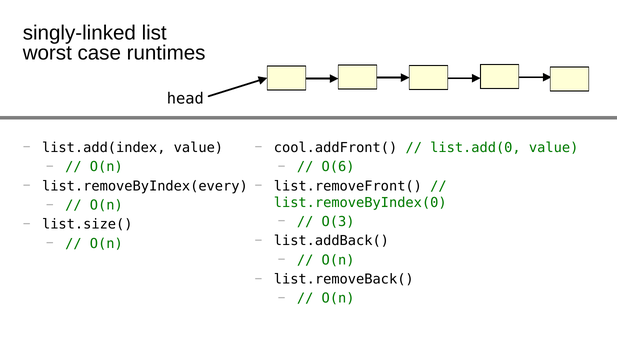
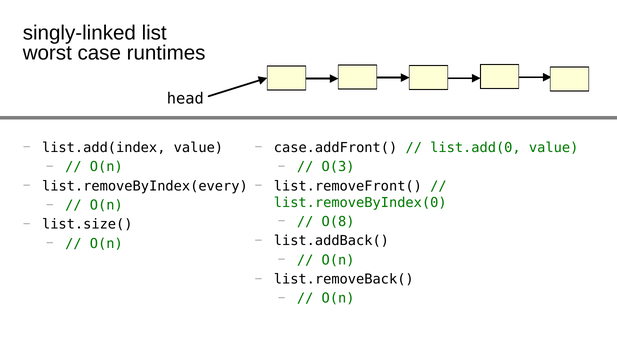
cool.addFront(: cool.addFront( -> case.addFront( (336, 148)
O(6: O(6 -> O(3 (338, 167)
O(3: O(3 -> O(8 (338, 222)
